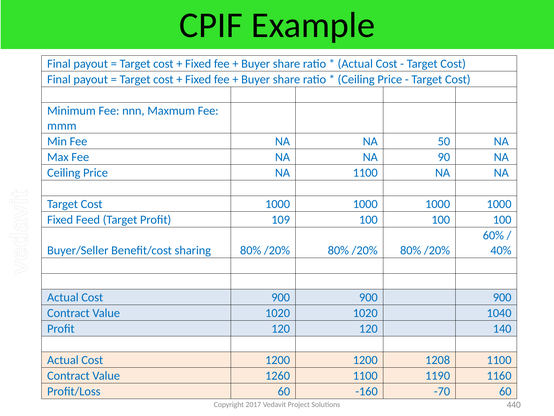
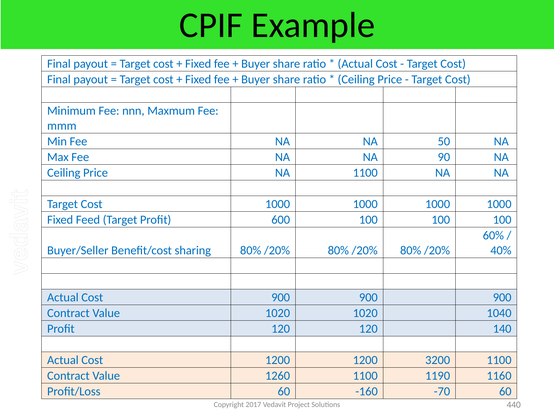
109: 109 -> 600 (281, 219)
1208: 1208 -> 3200 (438, 360)
